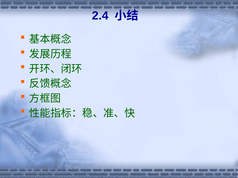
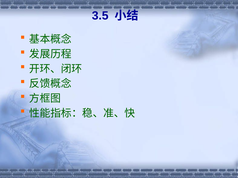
2.4: 2.4 -> 3.5 (100, 16)
